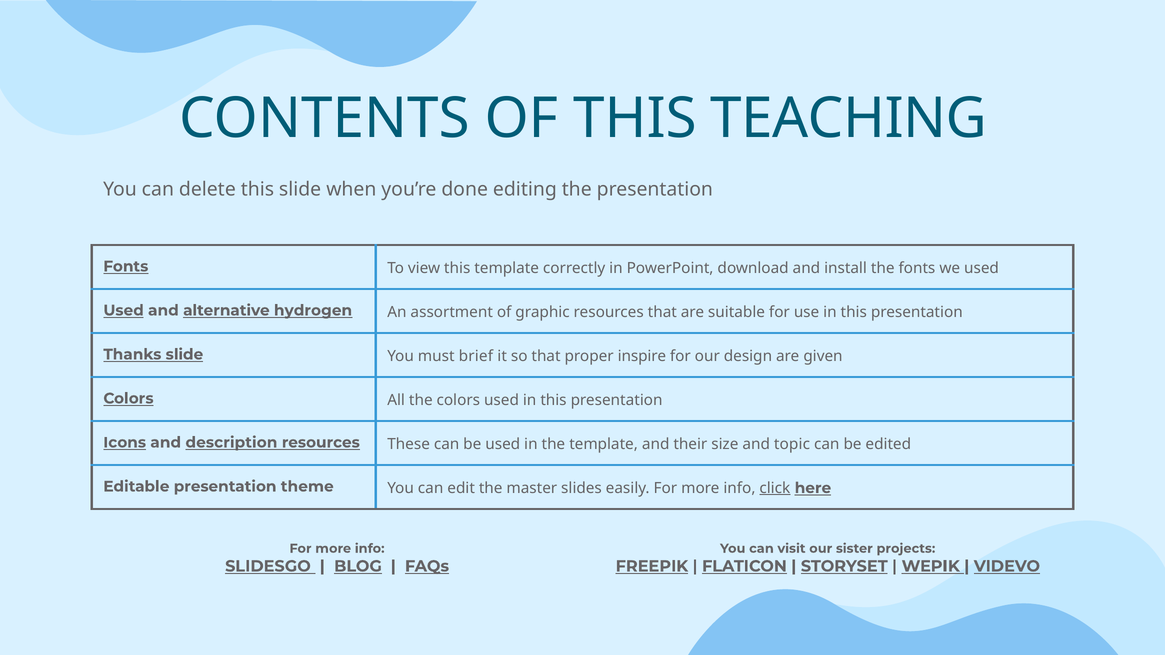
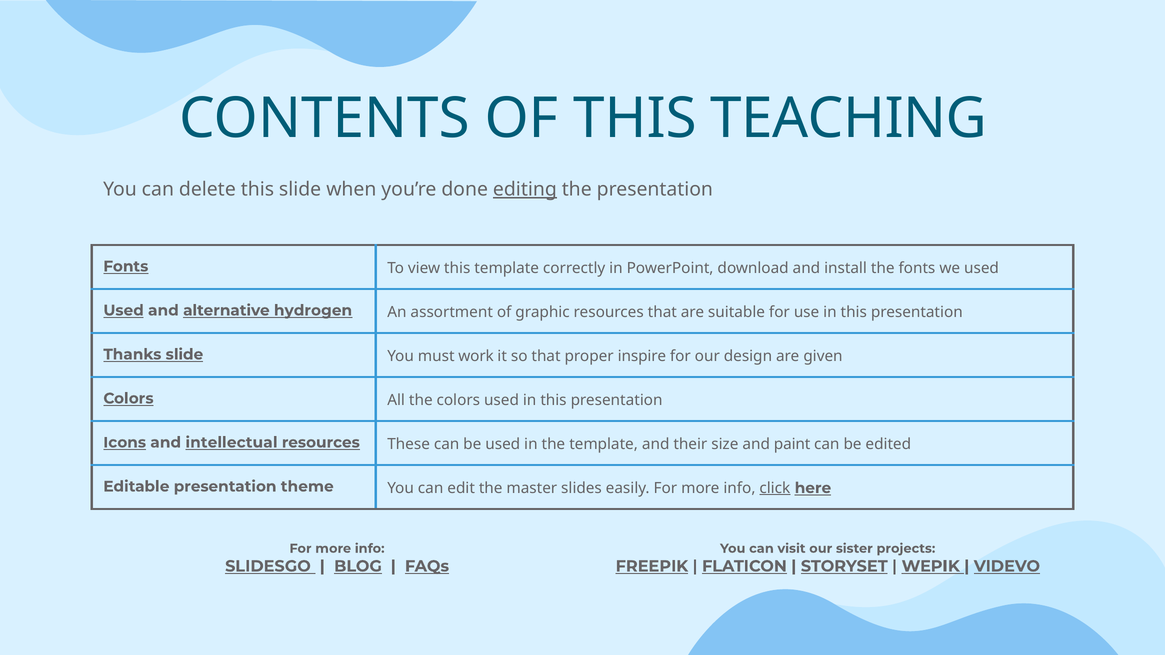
editing underline: none -> present (525, 190)
brief: brief -> work (476, 356)
description: description -> intellectual (231, 443)
topic: topic -> paint (792, 444)
